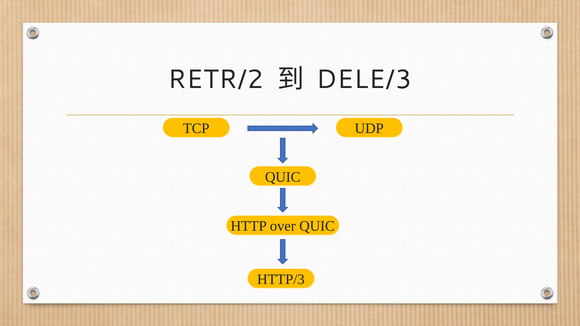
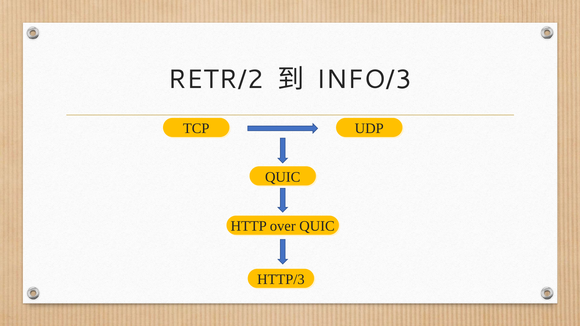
DELE/3: DELE/3 -> INFO/3 (364, 80)
